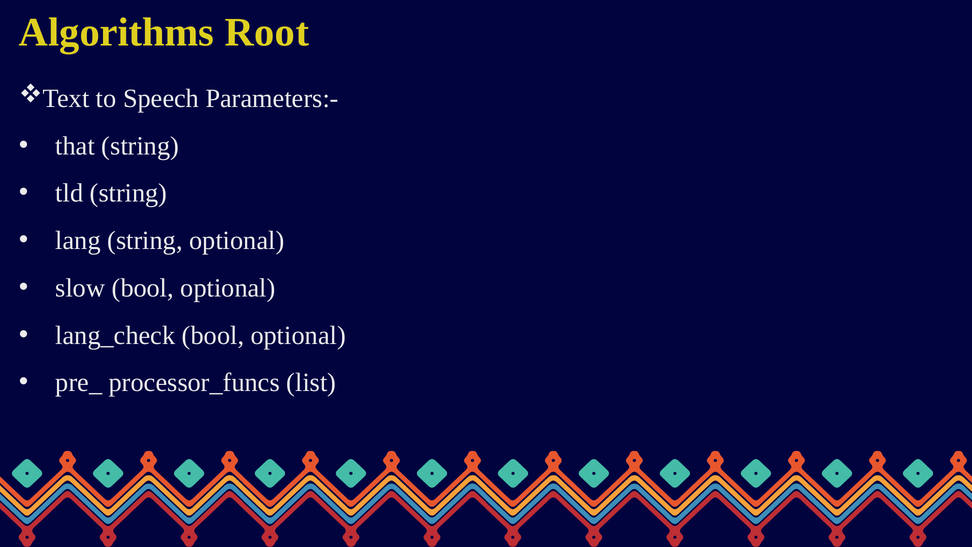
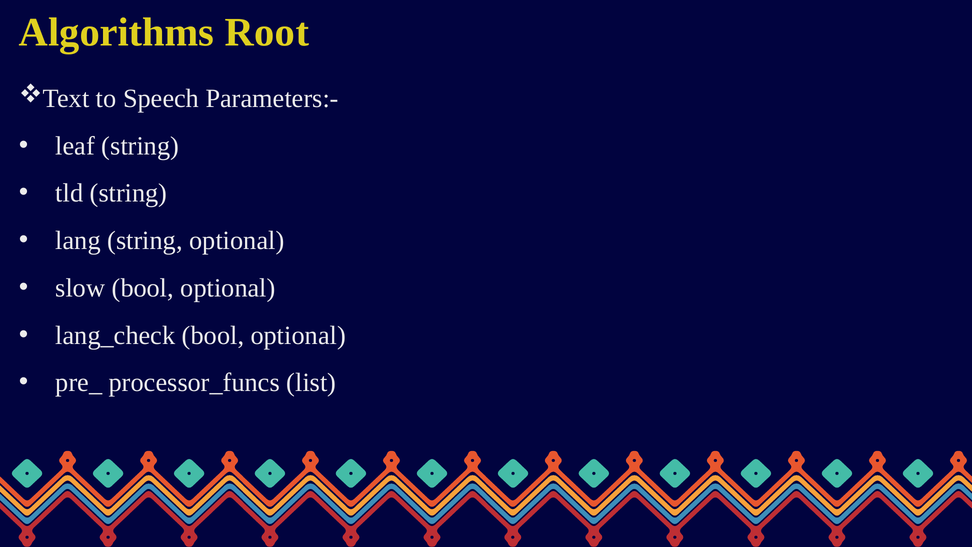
that: that -> leaf (75, 146)
